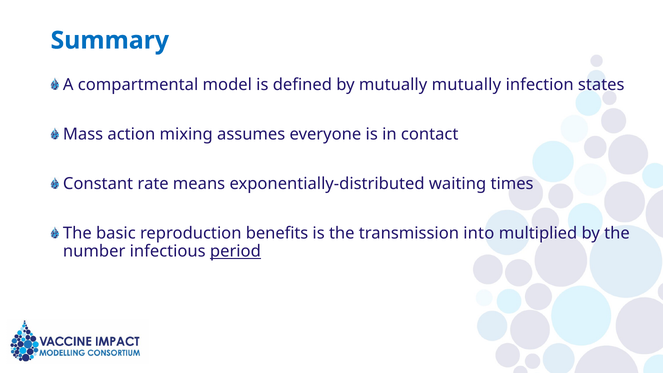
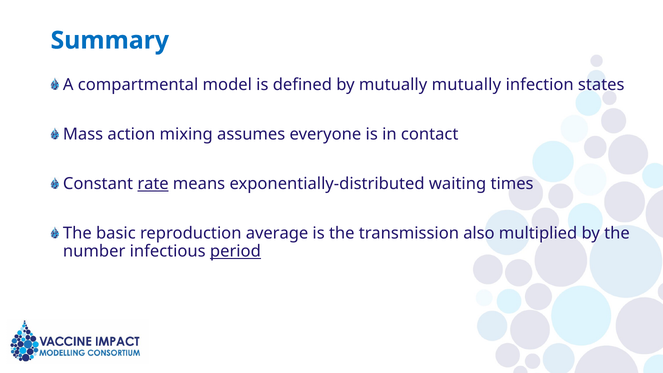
rate underline: none -> present (153, 184)
benefits: benefits -> average (277, 233)
into: into -> also (479, 233)
